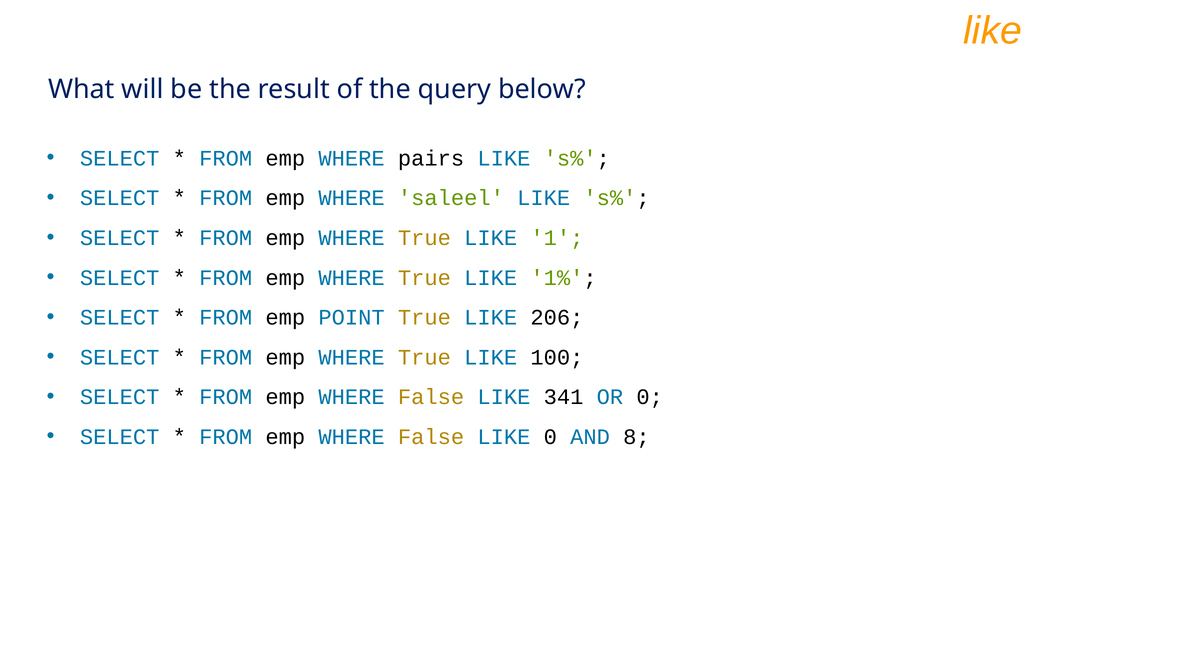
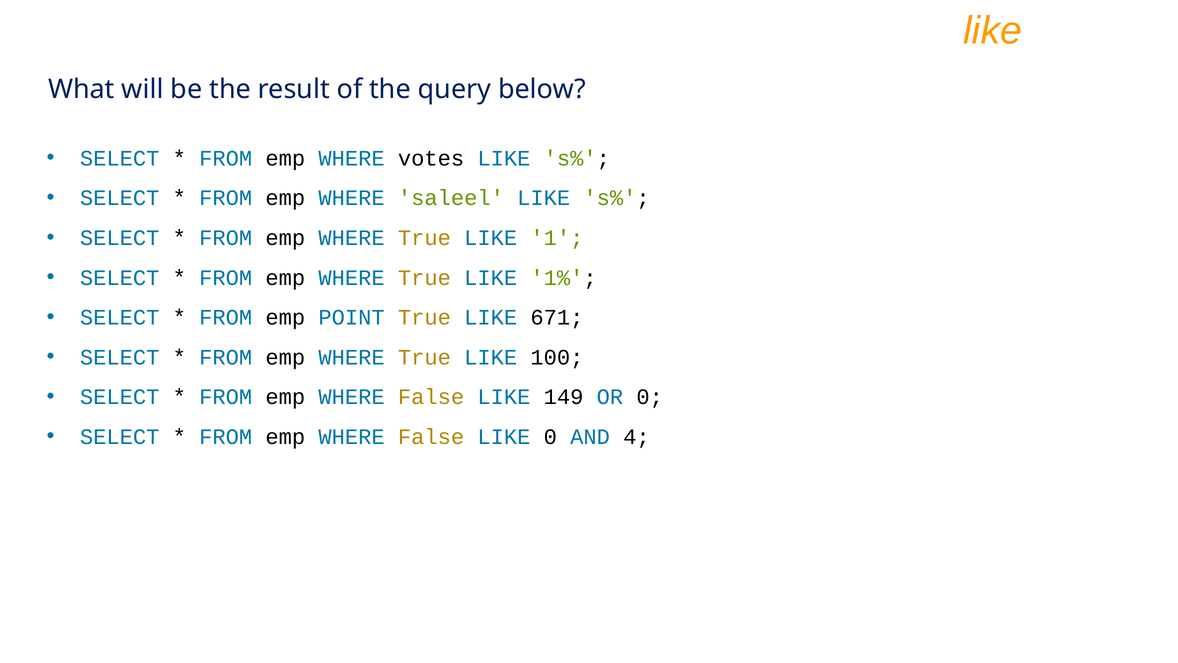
pairs: pairs -> votes (431, 158)
206: 206 -> 671 (557, 317)
341: 341 -> 149 (564, 397)
8: 8 -> 4 (636, 437)
